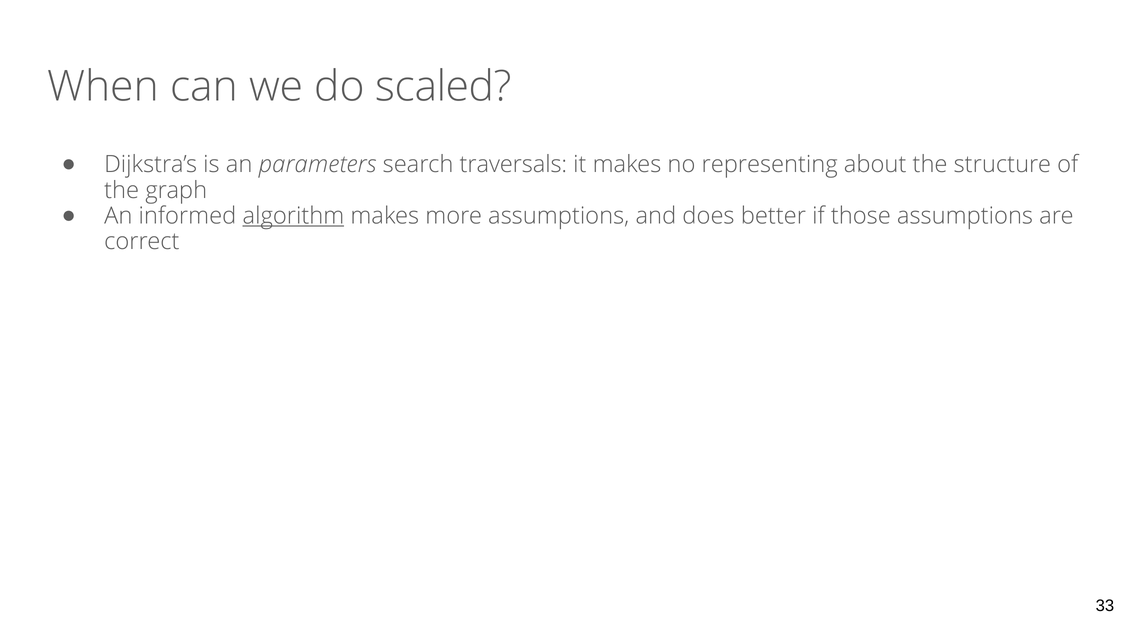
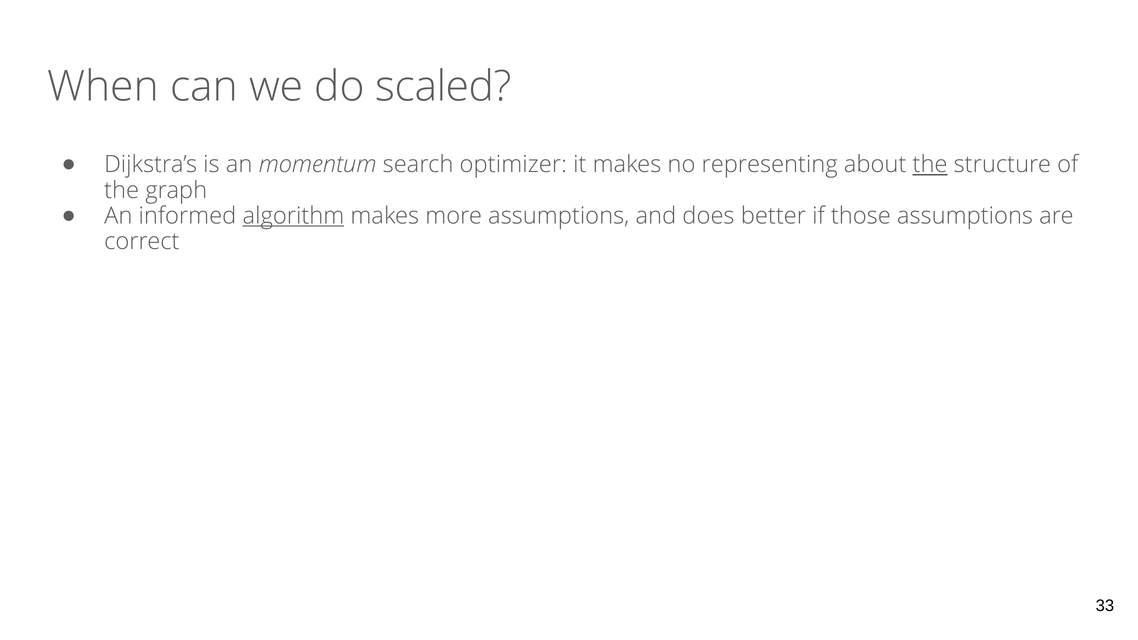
parameters: parameters -> momentum (318, 165)
traversals: traversals -> optimizer (513, 165)
the underline: none -> present (930, 165)
